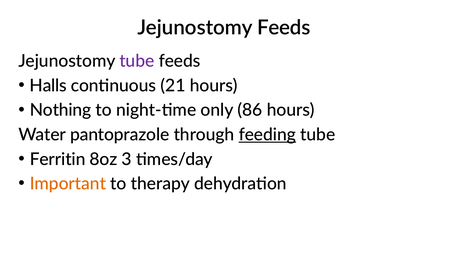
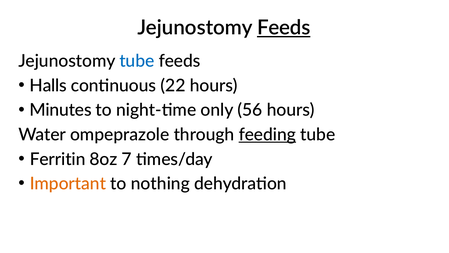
Feeds underline: none -> present (284, 28)
tube colour: purple -> blue (137, 61)
21: 21 -> 22 (173, 86)
Nothing: Nothing -> Minutes (61, 110)
86: 86 -> 56 (250, 110)
pantoprazole: pantoprazole -> ompeprazole (120, 135)
3: 3 -> 7 (127, 159)
therapy: therapy -> nothing (160, 183)
